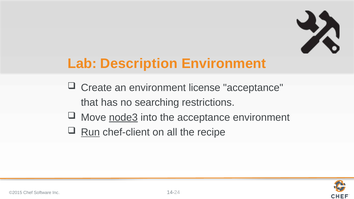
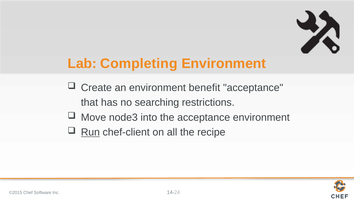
Description: Description -> Completing (139, 64)
license: license -> benefit (204, 88)
node3 underline: present -> none (123, 117)
